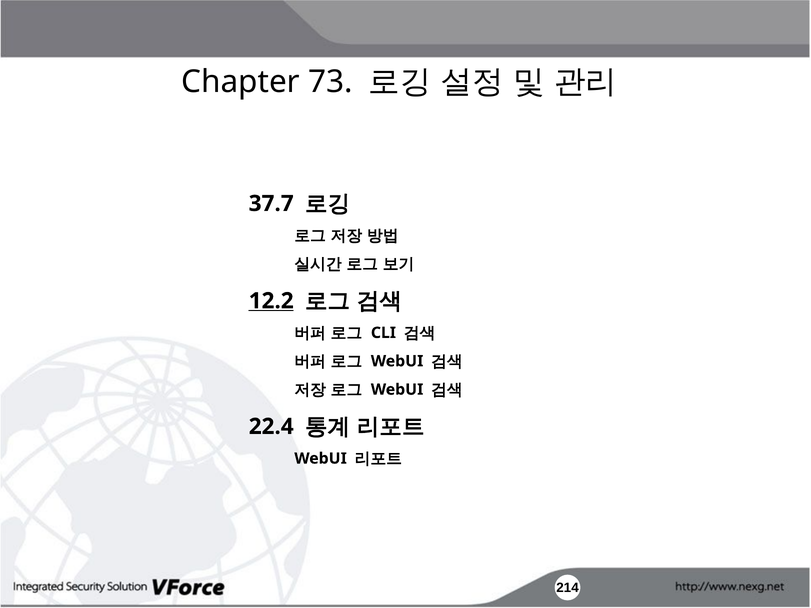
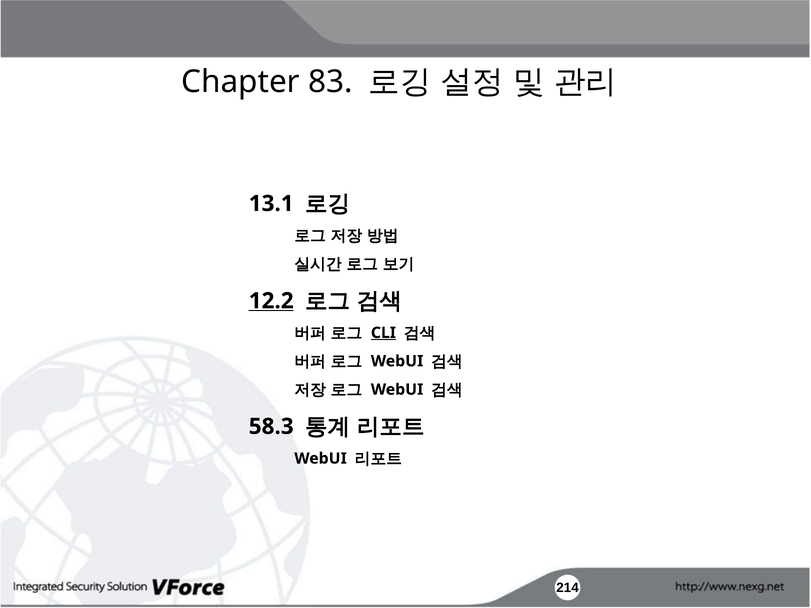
73: 73 -> 83 (330, 82)
37.7: 37.7 -> 13.1 (271, 204)
CLI underline: none -> present (383, 333)
22.4: 22.4 -> 58.3 (271, 427)
